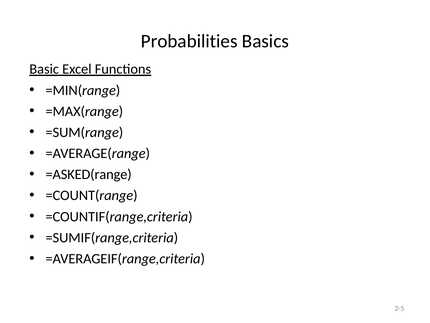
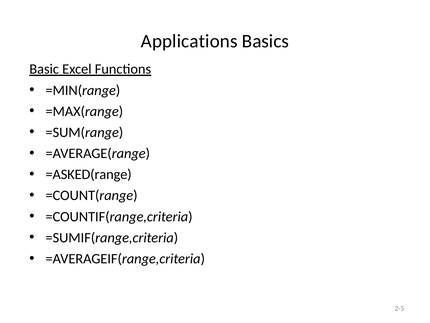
Probabilities: Probabilities -> Applications (189, 41)
